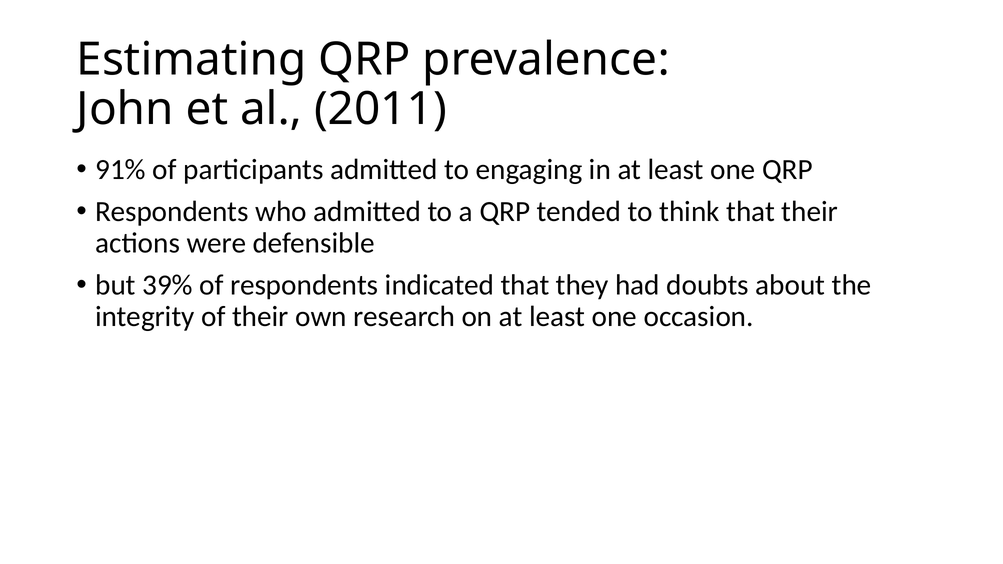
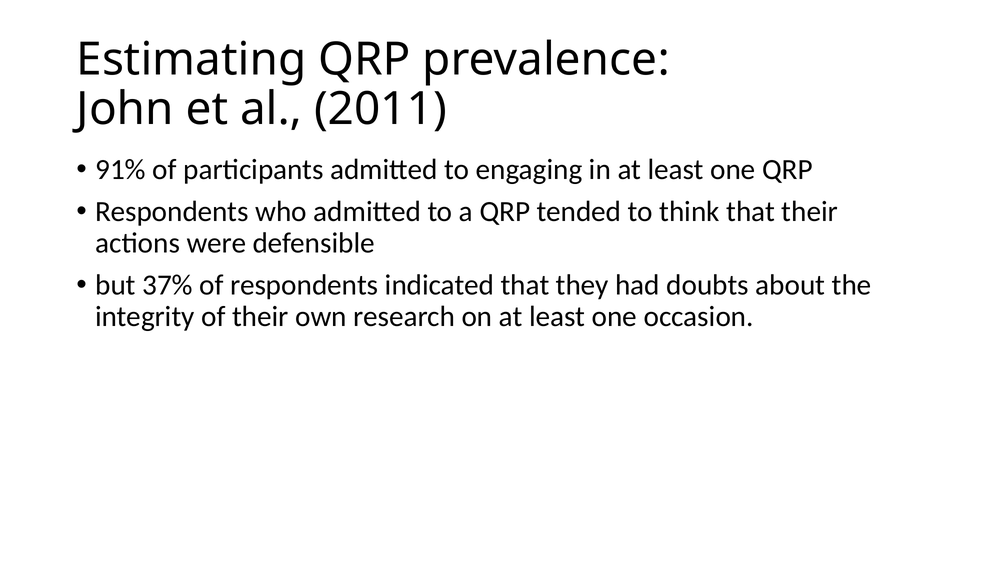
39%: 39% -> 37% (168, 285)
